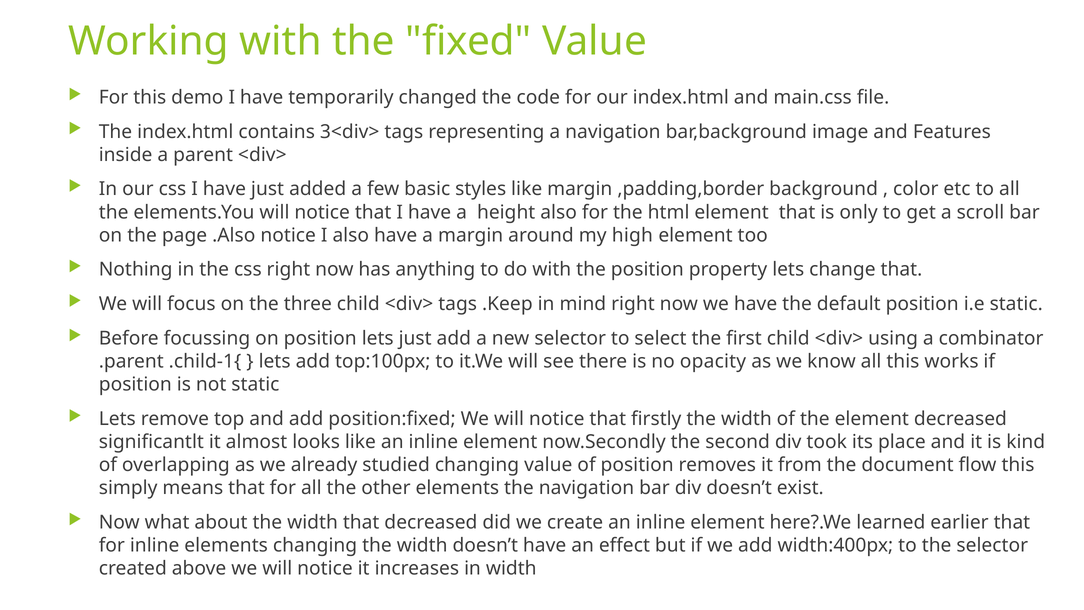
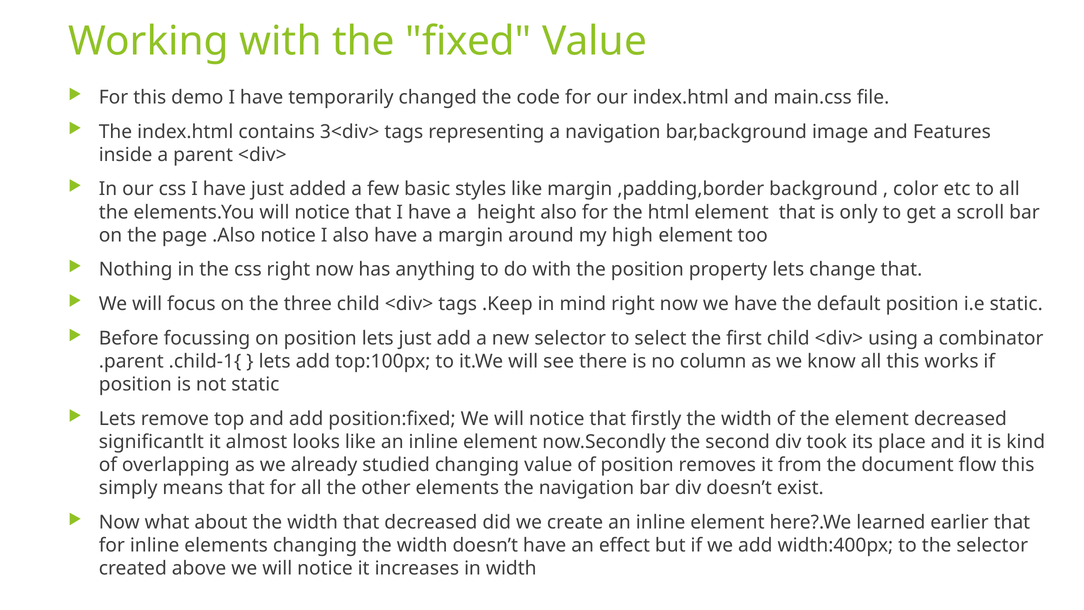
opacity: opacity -> column (713, 361)
